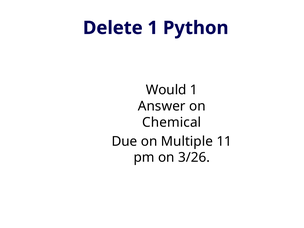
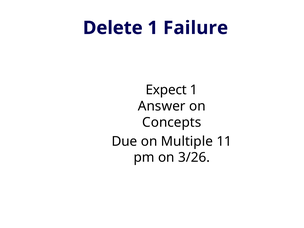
Python: Python -> Failure (196, 28)
Would: Would -> Expect (166, 90)
Chemical: Chemical -> Concepts (172, 122)
